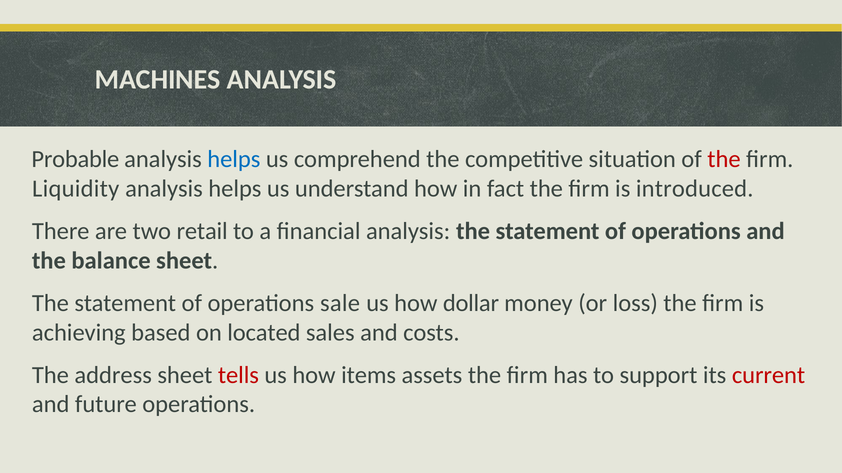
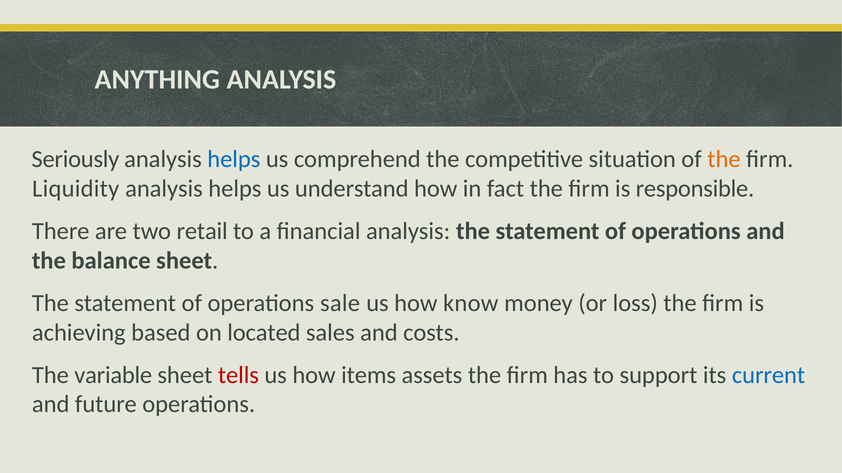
MACHINES: MACHINES -> ANYTHING (157, 80)
Probable: Probable -> Seriously (75, 160)
the colour: red -> orange (724, 160)
introduced: introduced -> responsible (695, 189)
dollar: dollar -> know (471, 304)
address: address -> variable (113, 376)
current colour: red -> blue (768, 376)
